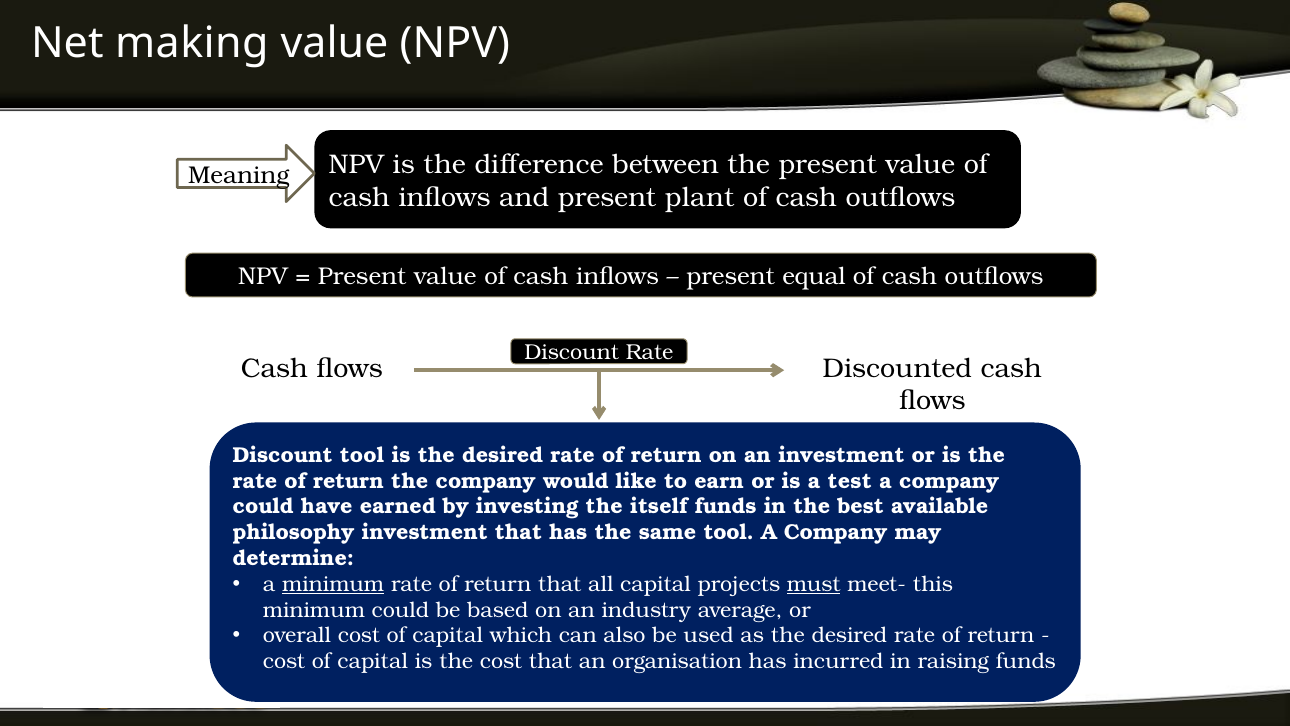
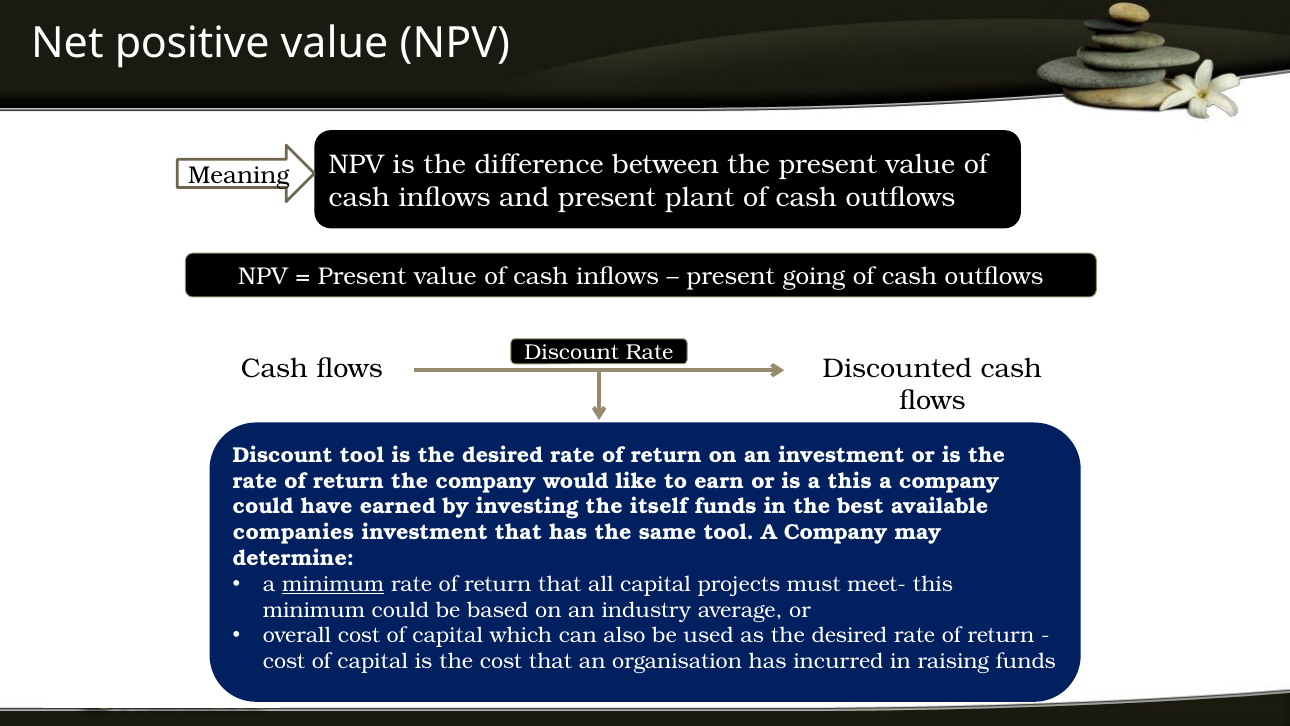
making: making -> positive (192, 43)
equal: equal -> going (814, 276)
a test: test -> this (850, 481)
philosophy: philosophy -> companies (293, 532)
must underline: present -> none (814, 584)
